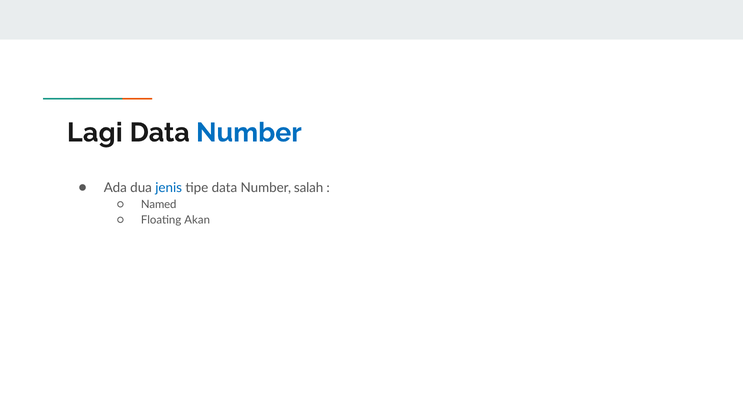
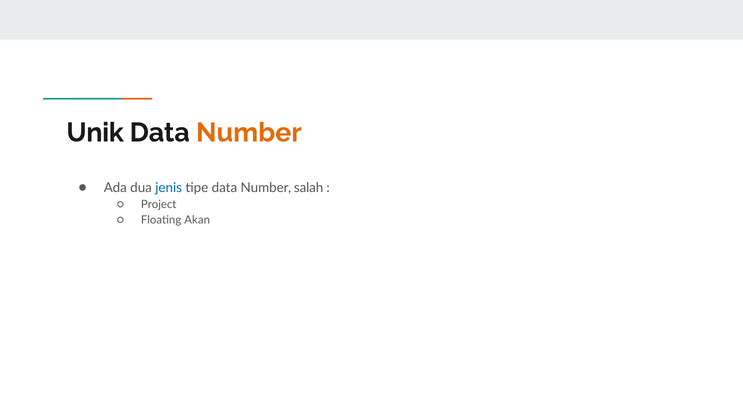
Lagi: Lagi -> Unik (95, 133)
Number colour: blue -> orange (249, 133)
Named: Named -> Project (159, 204)
